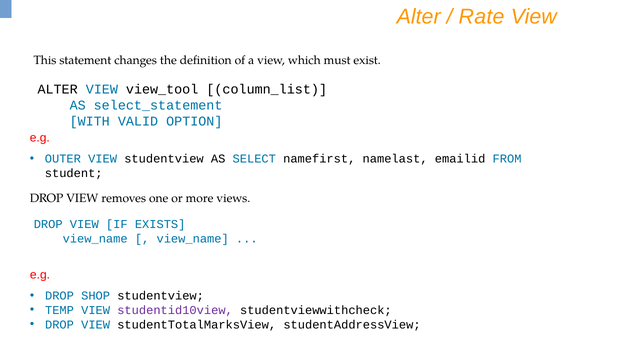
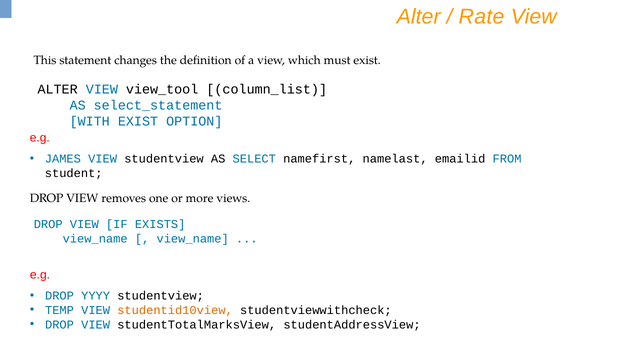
WITH VALID: VALID -> EXIST (138, 121)
OUTER: OUTER -> JAMES (63, 159)
SHOP: SHOP -> YYYY (96, 296)
studentid10view colour: purple -> orange (175, 310)
